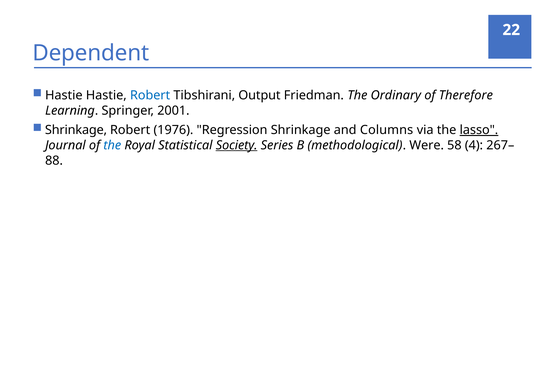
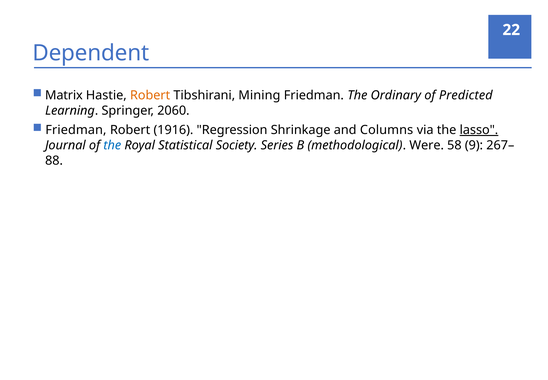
Hastie: Hastie -> Matrix (64, 95)
Robert colour: blue -> orange (150, 95)
Output: Output -> Mining (259, 95)
Therefore: Therefore -> Predicted (466, 95)
2001: 2001 -> 2060 (173, 110)
Shrinkage: Shrinkage -> Friedman (76, 130)
1976: 1976 -> 1916 (173, 130)
Society underline: present -> none (237, 145)
4: 4 -> 9 (474, 145)
